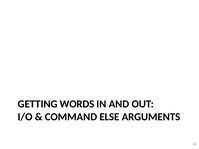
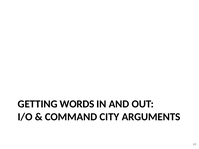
ELSE: ELSE -> CITY (109, 117)
